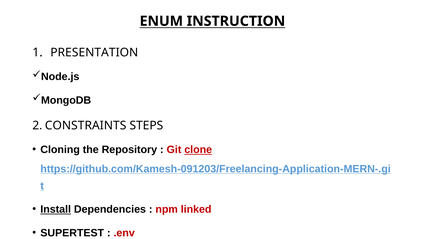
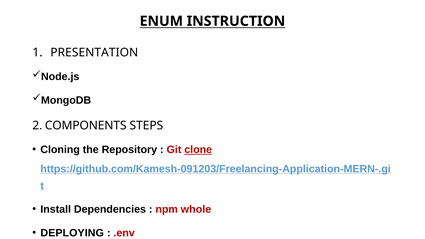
CONSTRAINTS: CONSTRAINTS -> COMPONENTS (86, 125)
Install underline: present -> none (56, 209)
linked: linked -> whole (196, 209)
SUPERTEST: SUPERTEST -> DEPLOYING (72, 233)
